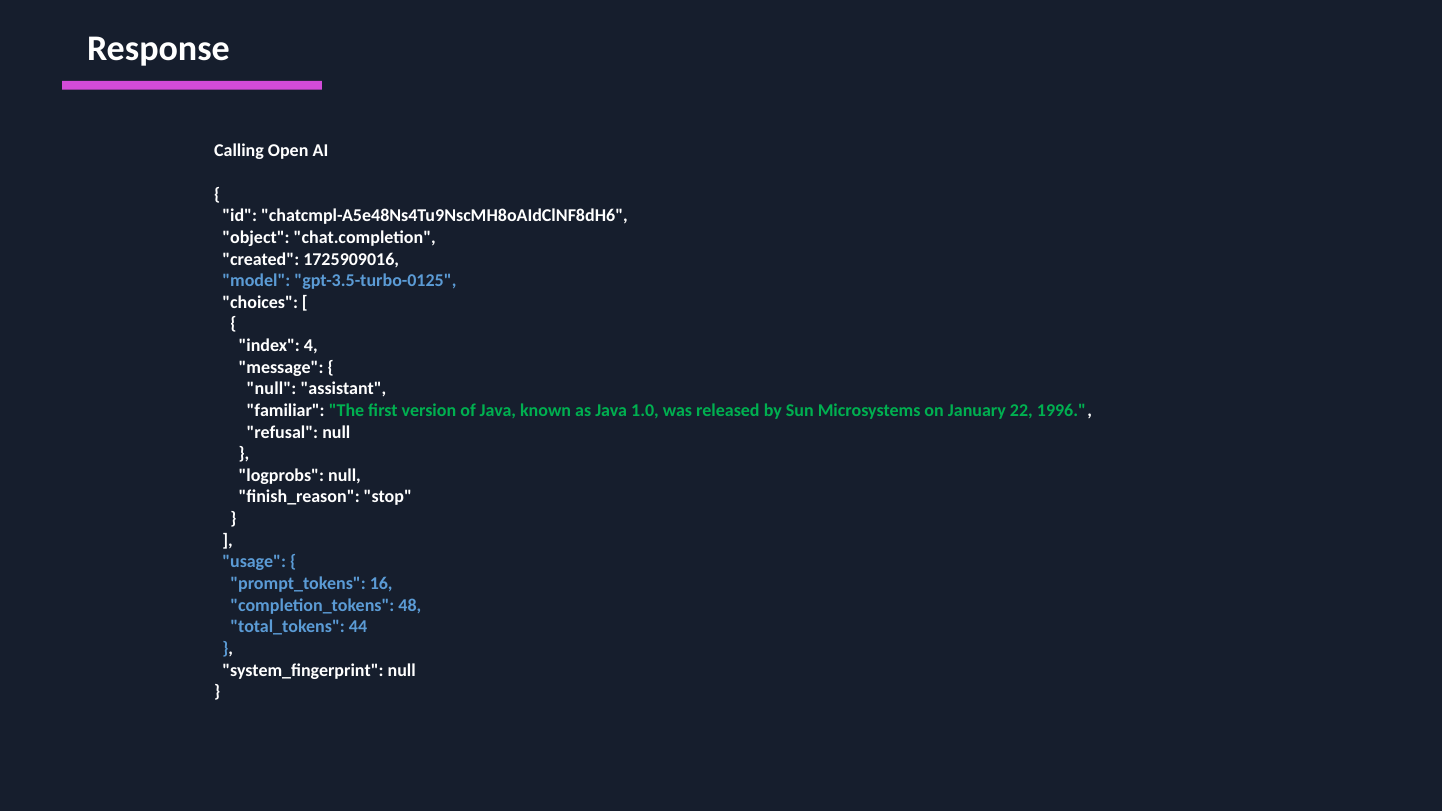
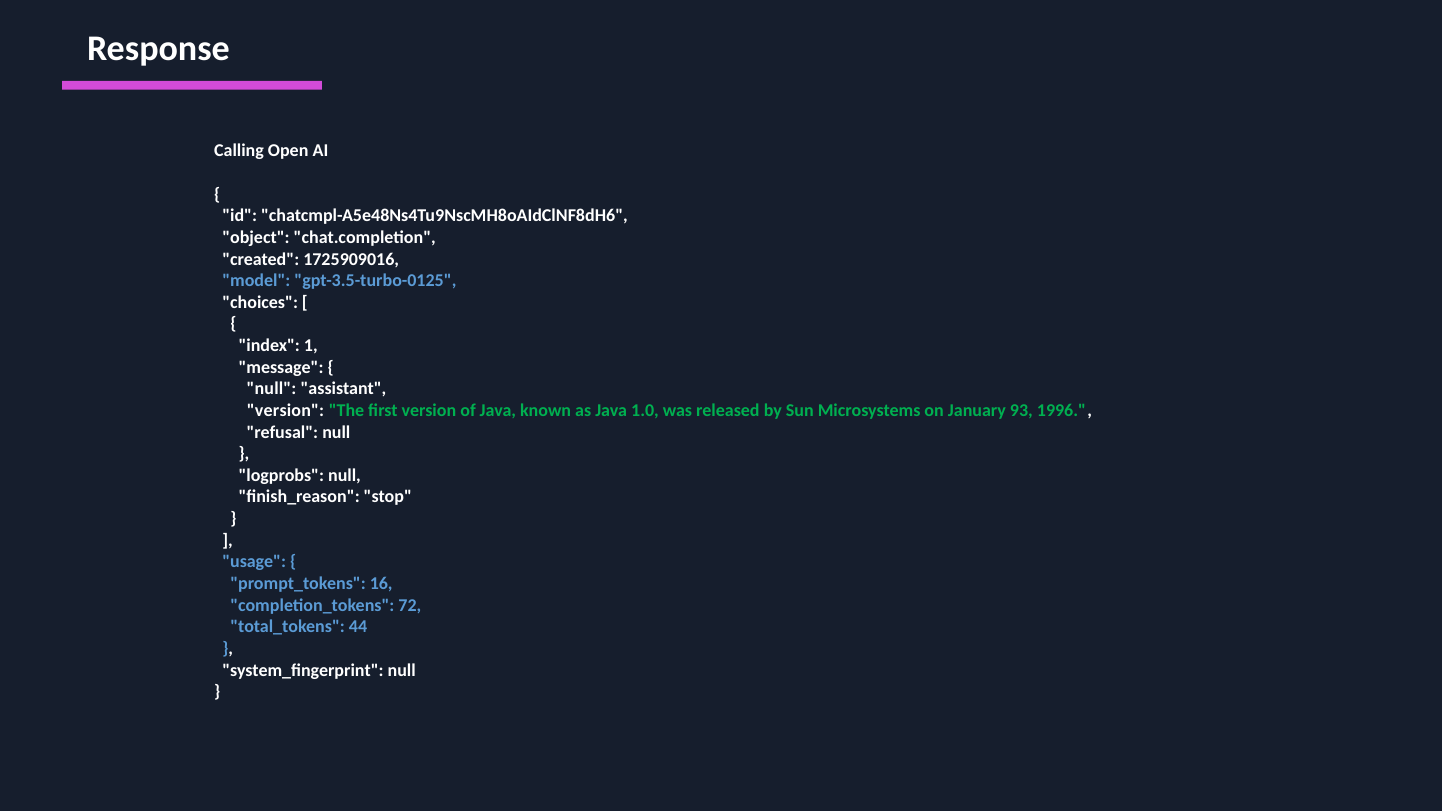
4: 4 -> 1 (311, 346)
familiar: familiar -> version (286, 411)
22: 22 -> 93 (1021, 411)
48: 48 -> 72 (410, 605)
